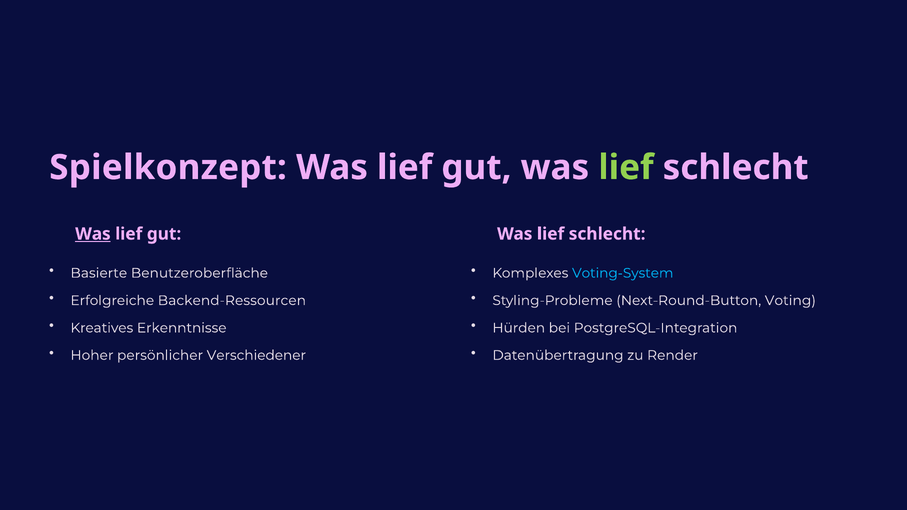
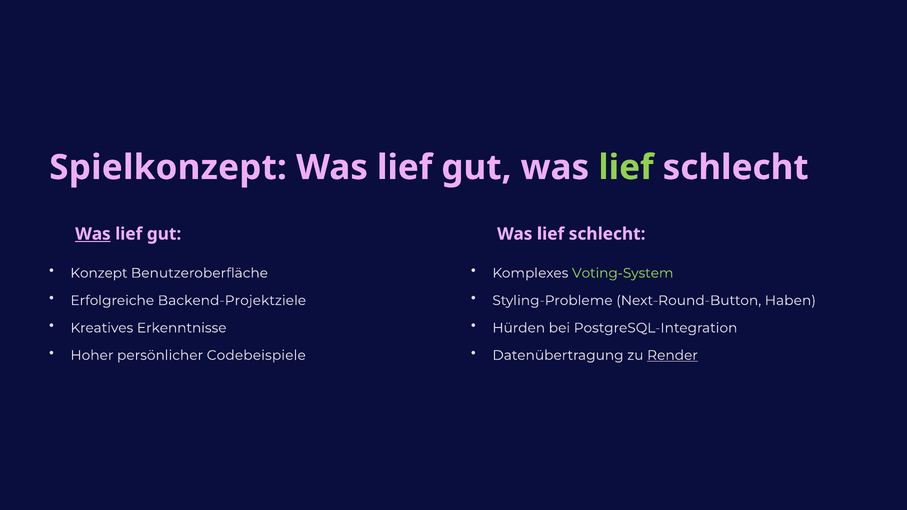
Basierte: Basierte -> Konzept (99, 273)
Voting-System colour: light blue -> light green (623, 273)
Backend-Ressourcen: Backend-Ressourcen -> Backend-Projektziele (232, 301)
Voting: Voting -> Haben (790, 301)
Verschiedener: Verschiedener -> Codebeispiele (256, 355)
Render underline: none -> present (673, 355)
